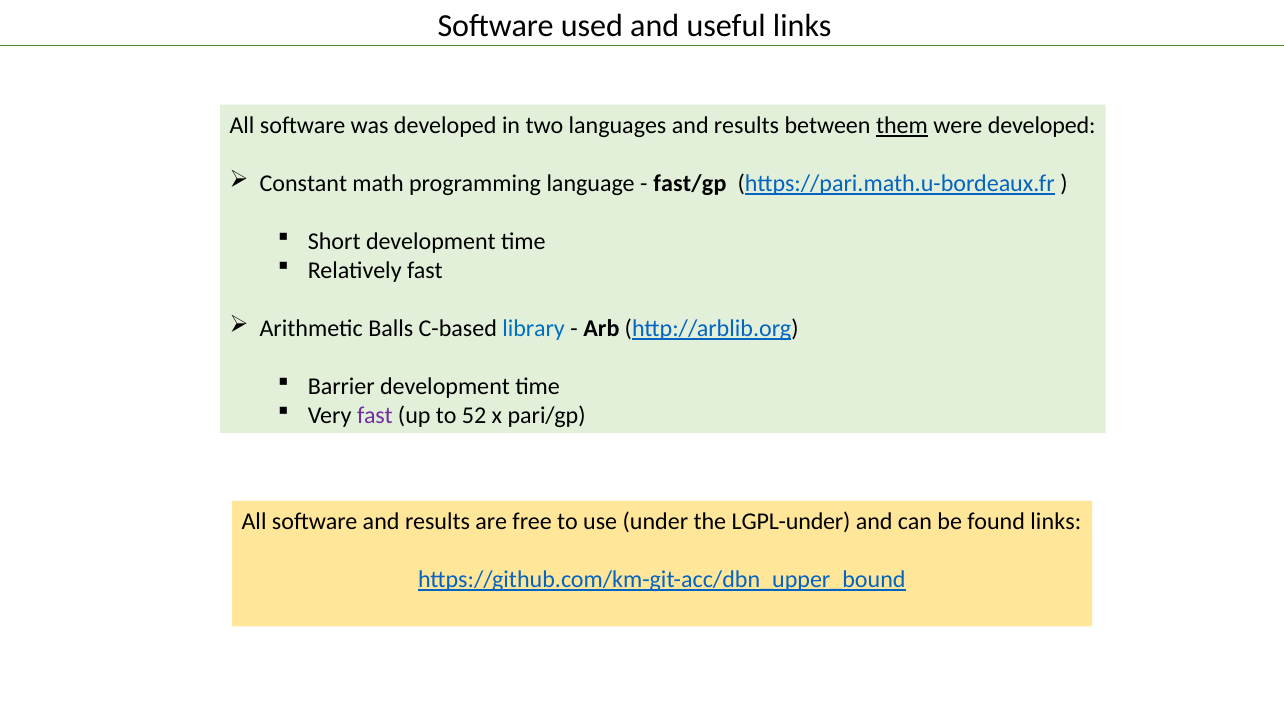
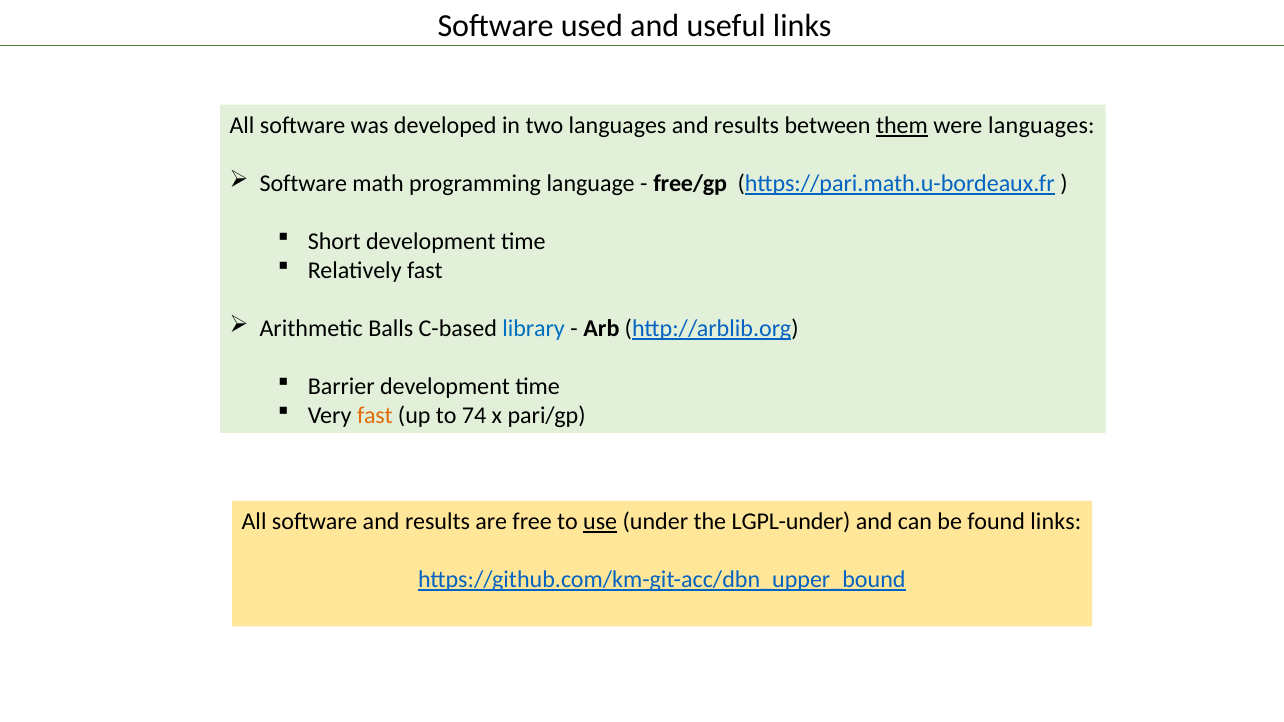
were developed: developed -> languages (1041, 126)
Constant: Constant -> Software (303, 183)
fast/gp: fast/gp -> free/gp (690, 183)
fast colour: purple -> orange (375, 416)
52: 52 -> 74 (474, 416)
use underline: none -> present (600, 522)
